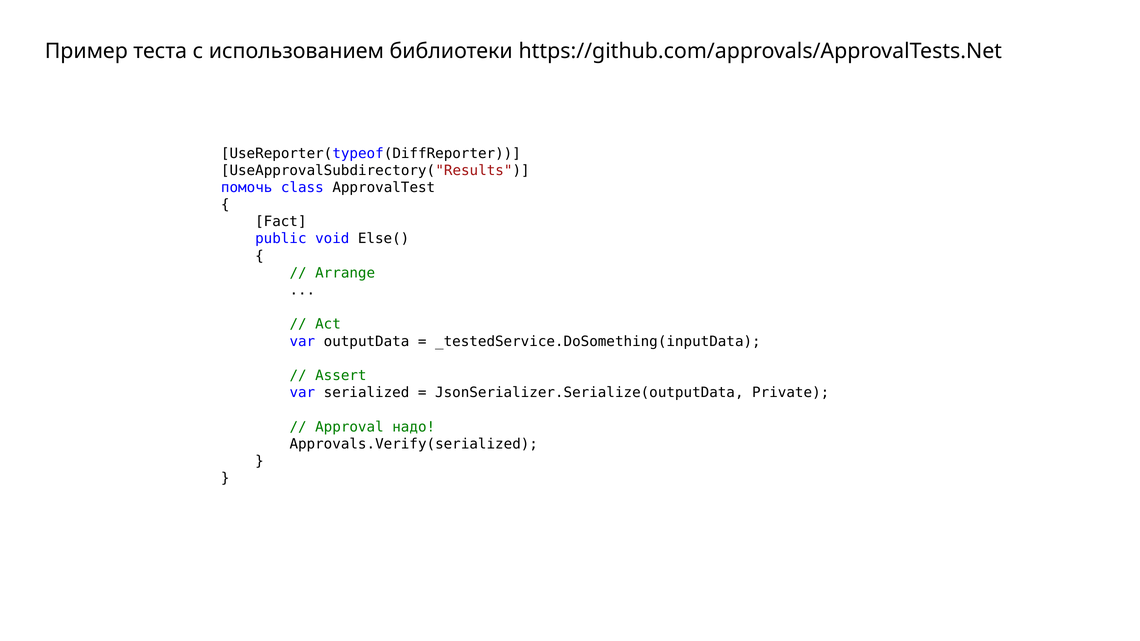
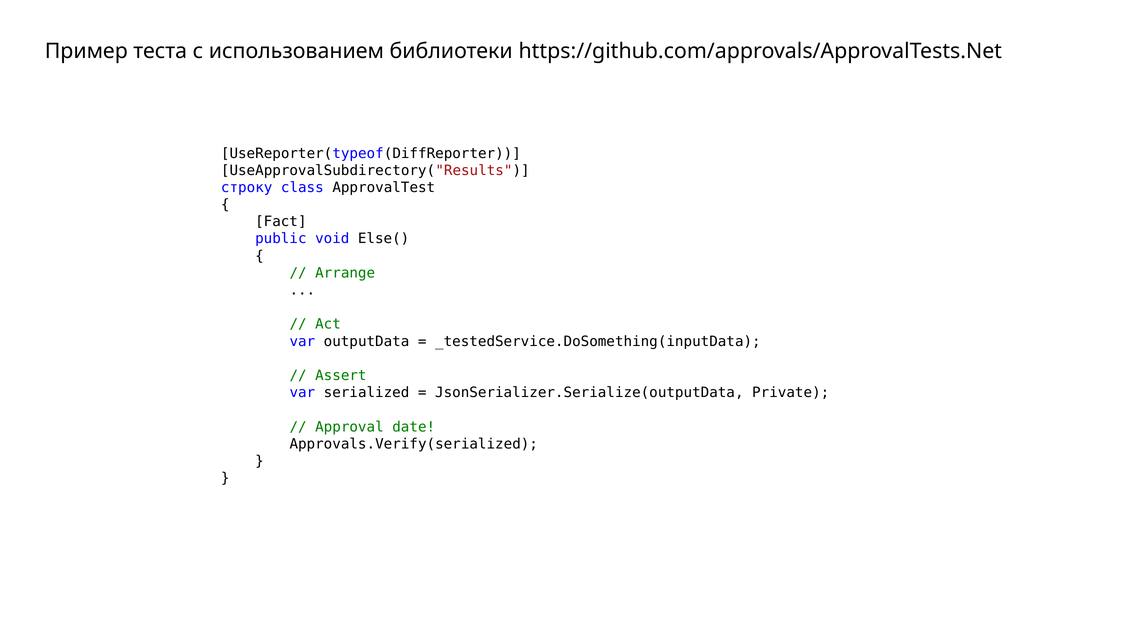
помочь: помочь -> строку (247, 188)
надо: надо -> date (414, 427)
